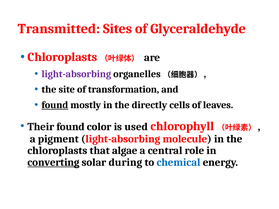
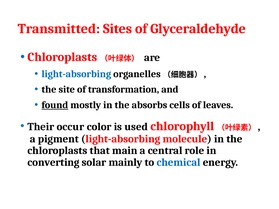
light-absorbing colour: purple -> blue (76, 74)
directly: directly -> absorbs (149, 105)
Their found: found -> occur (70, 127)
algae: algae -> main (125, 151)
converting underline: present -> none (54, 162)
during: during -> mainly (126, 162)
